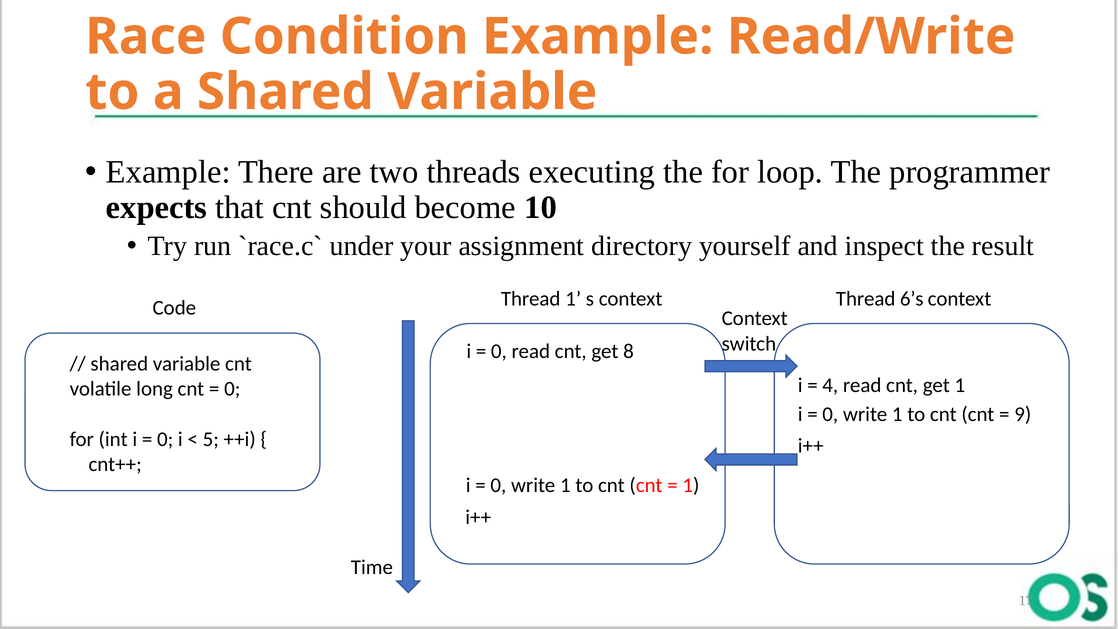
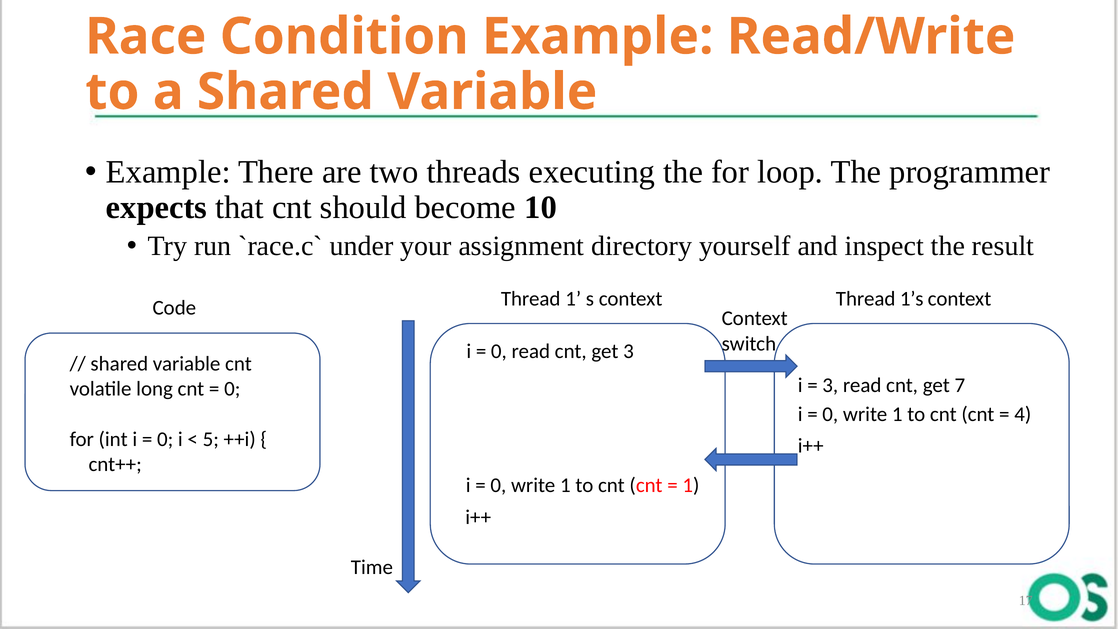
6’s: 6’s -> 1’s (912, 299)
get 8: 8 -> 3 (628, 351)
4: 4 -> 3 (830, 385)
get 1: 1 -> 7 (960, 385)
9: 9 -> 4 (1023, 414)
